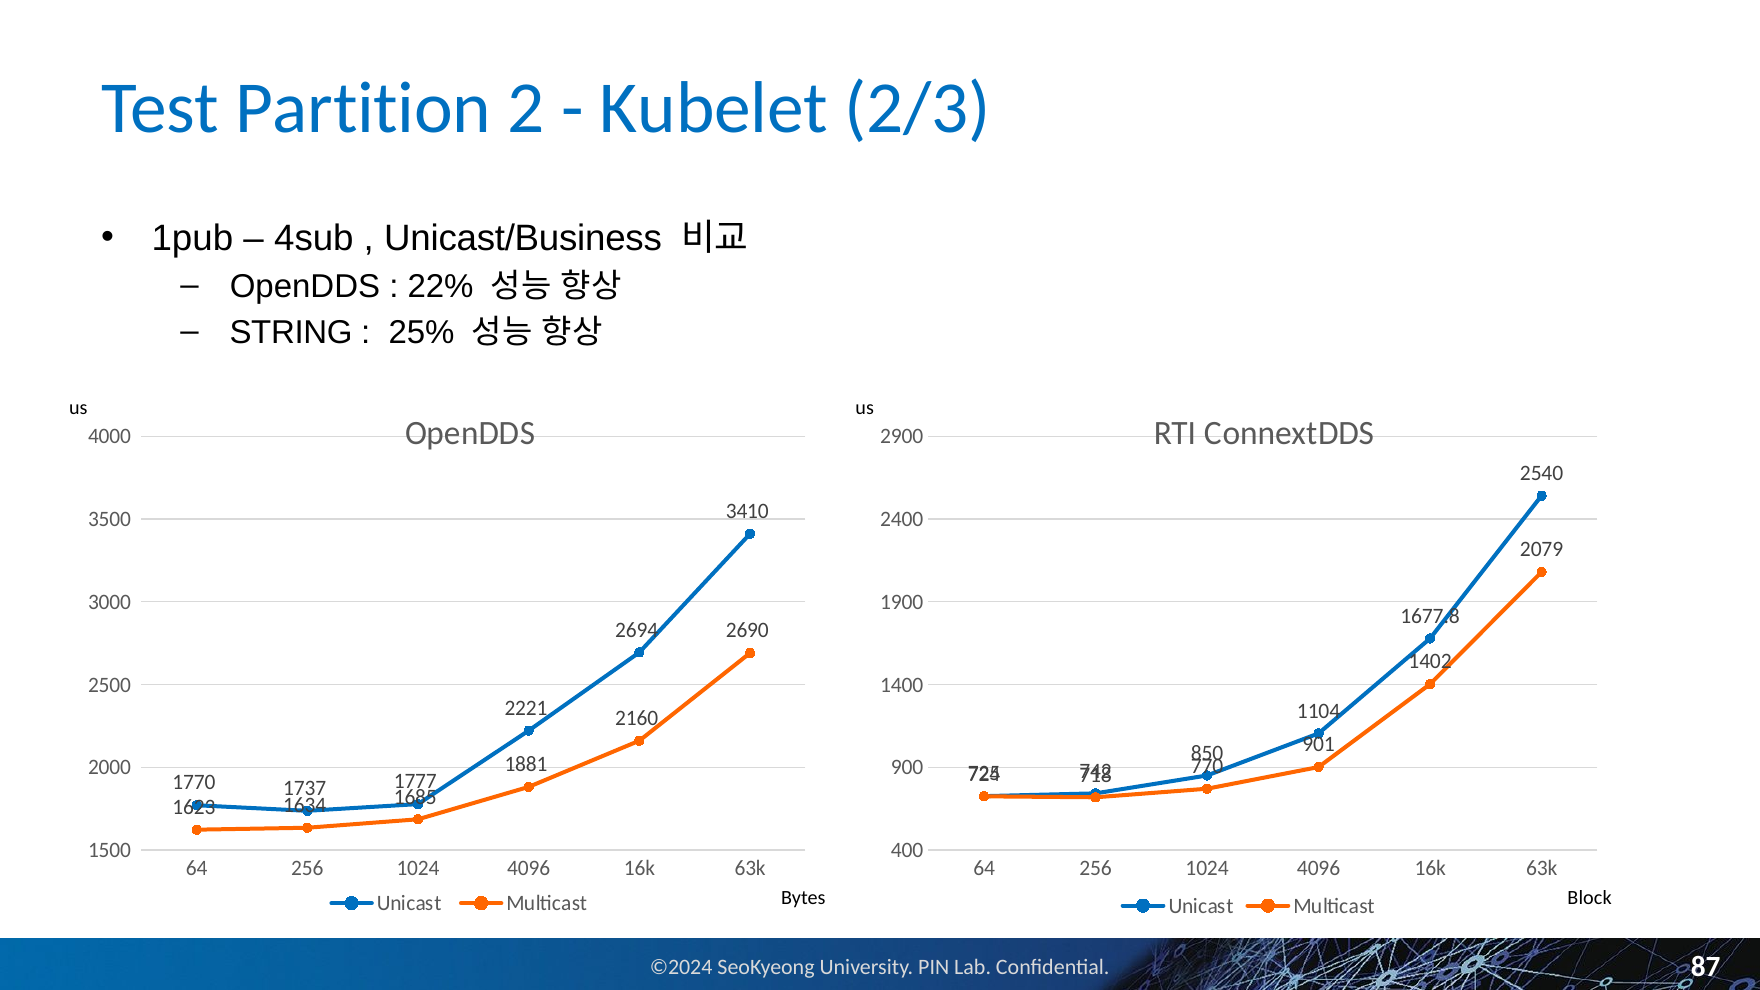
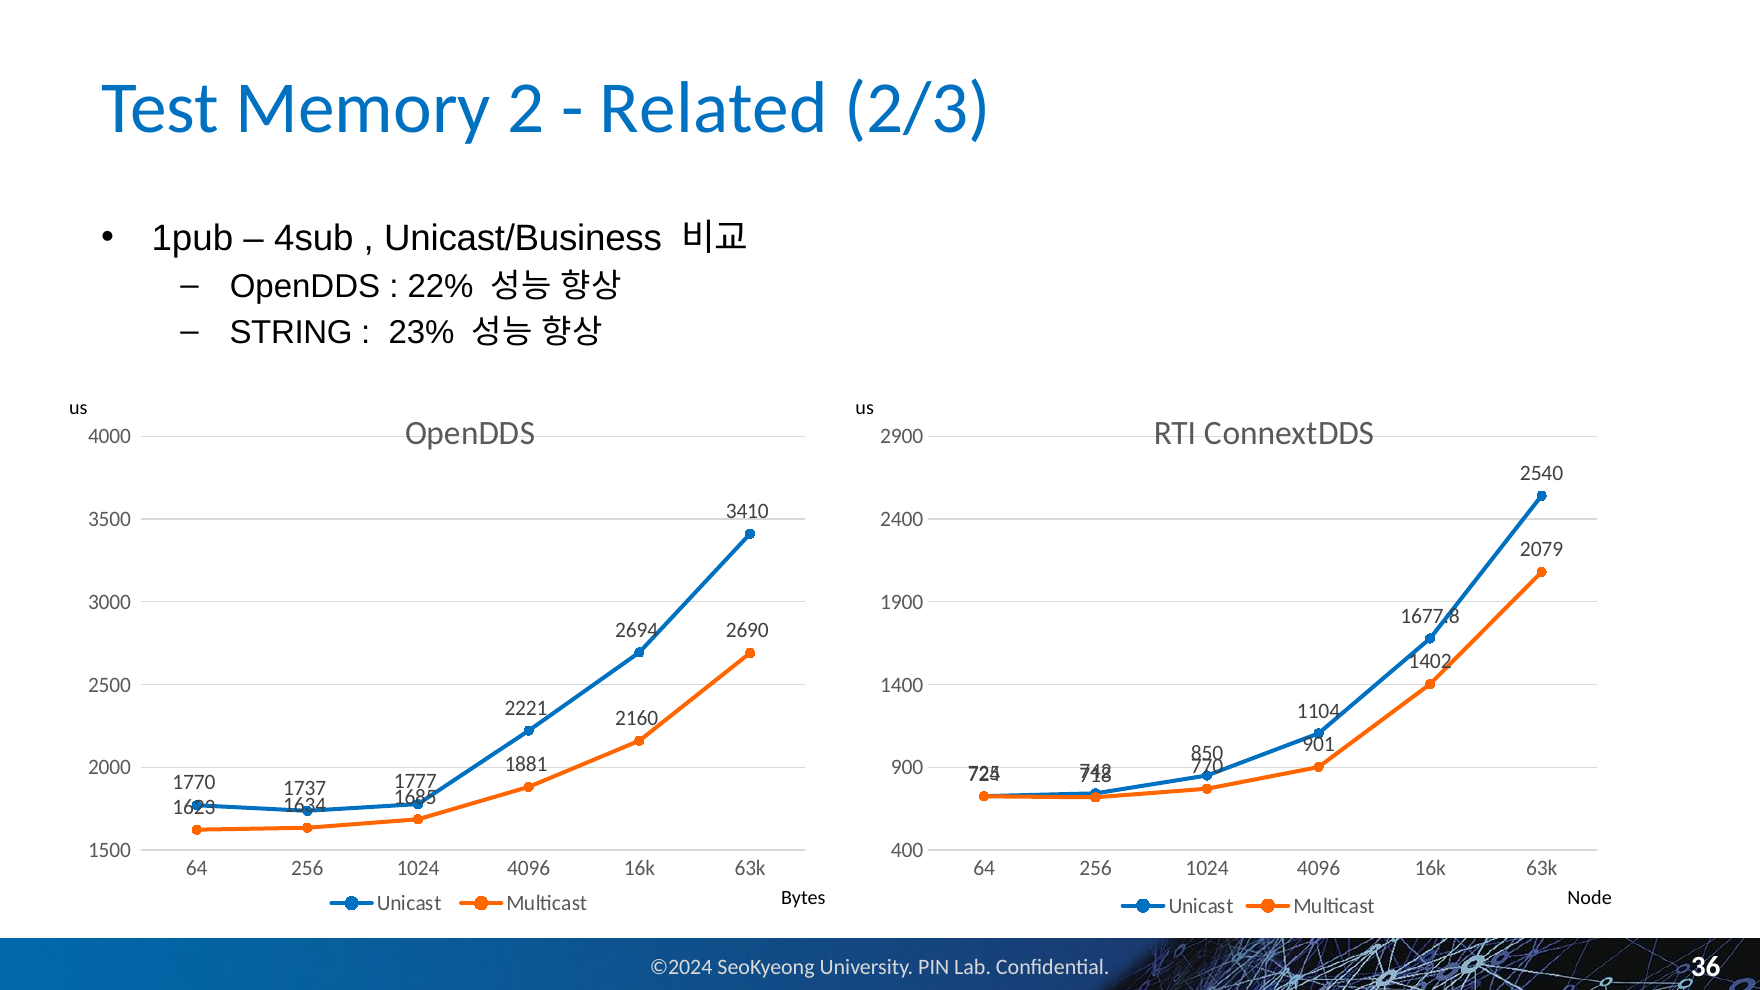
Partition: Partition -> Memory (363, 109)
Kubelet: Kubelet -> Related (714, 109)
25%: 25% -> 23% (422, 333)
Block: Block -> Node (1590, 898)
87: 87 -> 36 (1706, 967)
